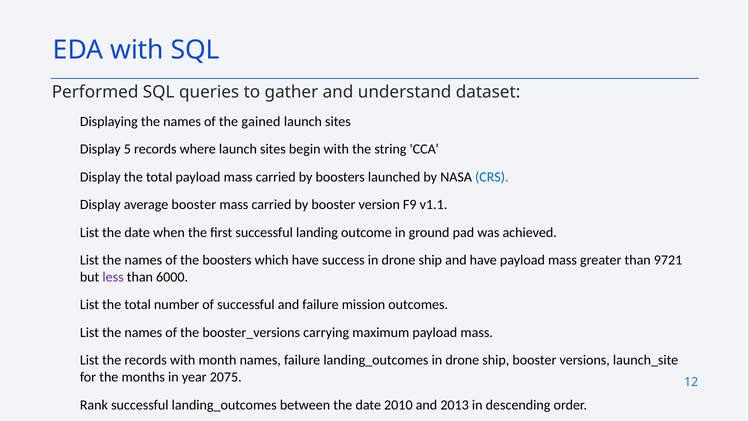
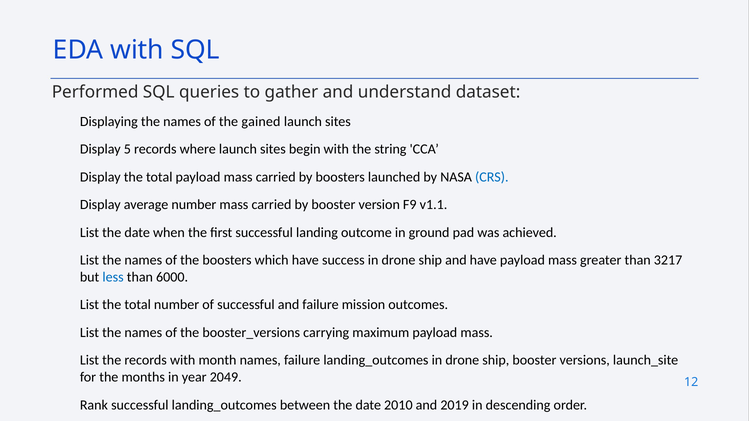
average booster: booster -> number (194, 205)
9721: 9721 -> 3217 (668, 260)
less colour: purple -> blue (113, 277)
2075: 2075 -> 2049 (226, 377)
2013: 2013 -> 2019 (455, 405)
